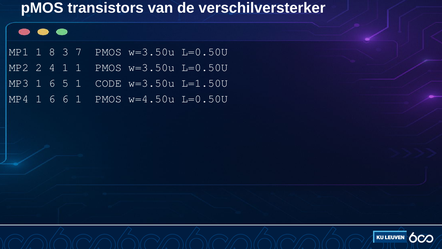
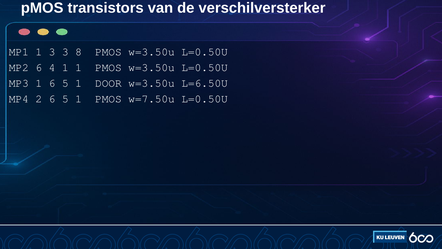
1 8: 8 -> 3 (52, 52)
7: 7 -> 8 (79, 52)
MP2 2: 2 -> 6 (39, 67)
CODE: CODE -> DOOR (108, 83)
L=1.50U: L=1.50U -> L=6.50U (205, 83)
MP4 1: 1 -> 2 (39, 99)
6: 6 -> 5 (65, 99)
w=4.50u: w=4.50u -> w=7.50u (151, 99)
